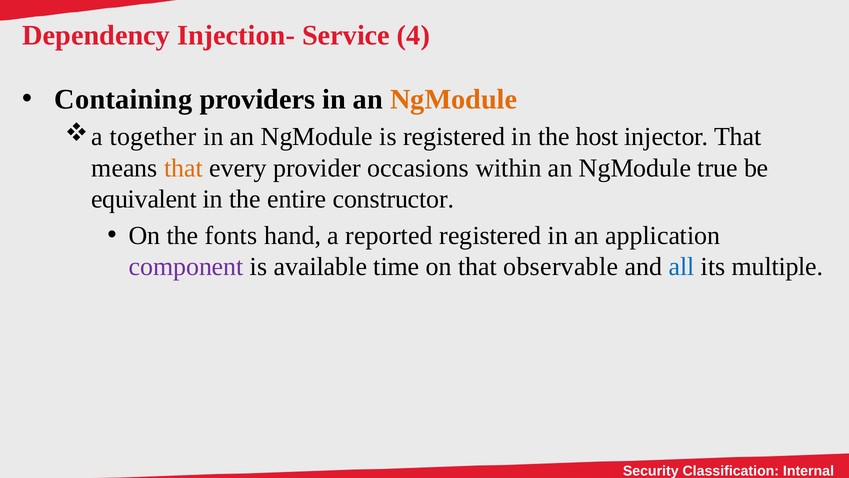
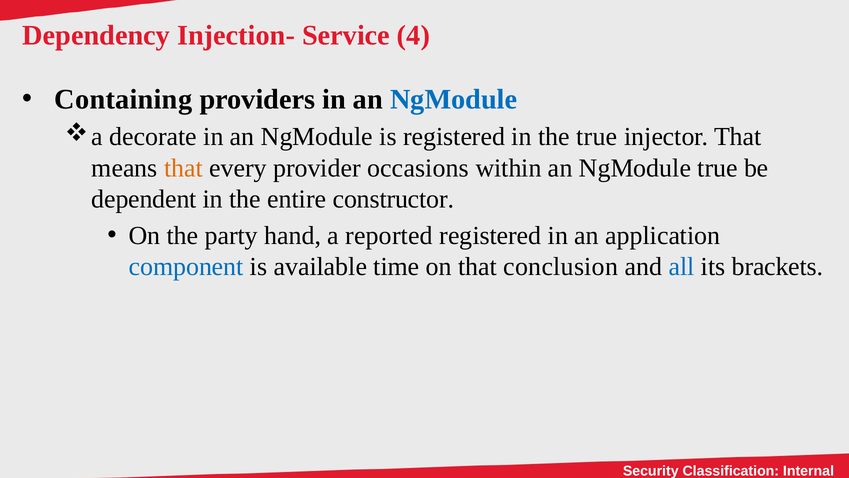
NgModule colour: orange -> blue (454, 99)
together: together -> decorate (153, 137)
the host: host -> true (597, 137)
equivalent: equivalent -> dependent (144, 199)
fonts: fonts -> party (231, 235)
component colour: purple -> blue (186, 266)
observable: observable -> conclusion (561, 266)
multiple: multiple -> brackets (777, 266)
